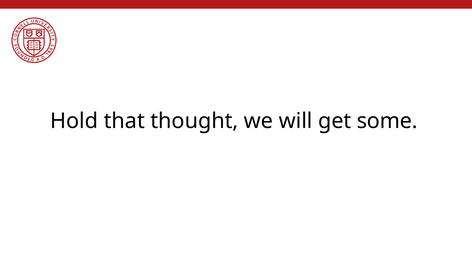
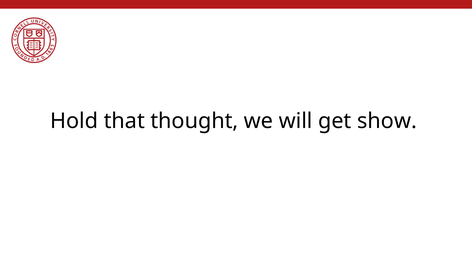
some: some -> show (387, 121)
